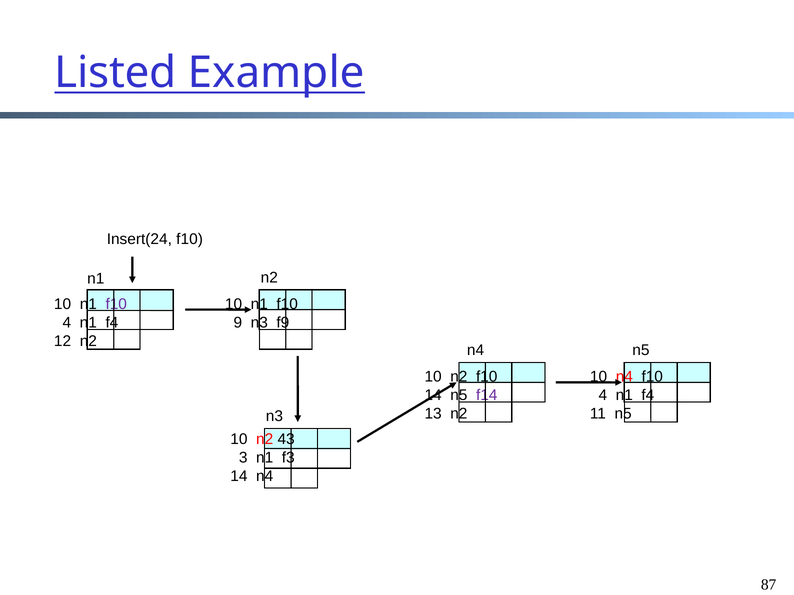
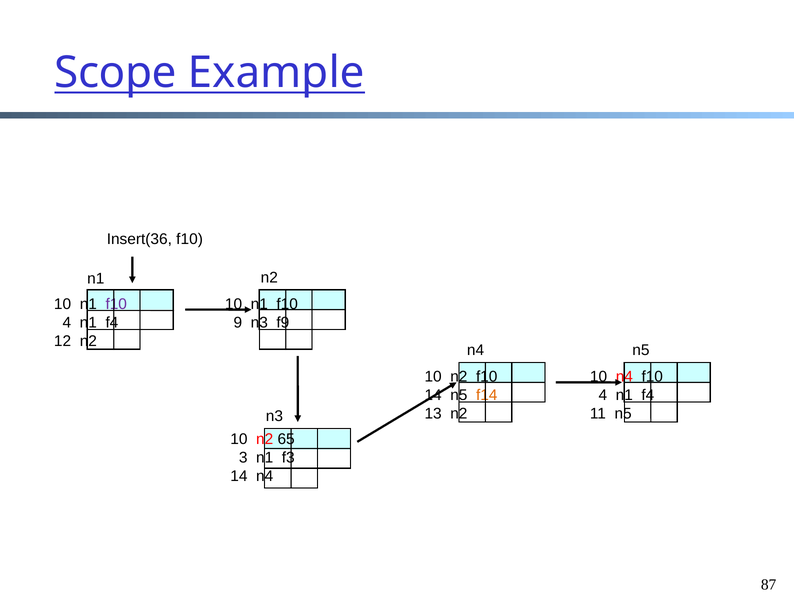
Listed: Listed -> Scope (116, 73)
Insert(24: Insert(24 -> Insert(36 (139, 239)
f14 colour: purple -> orange (487, 396)
43: 43 -> 65 (286, 440)
